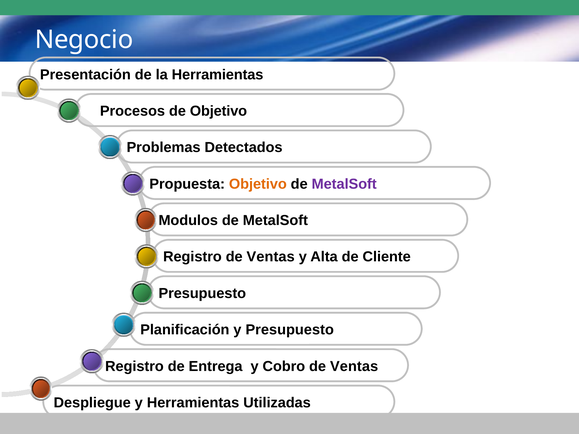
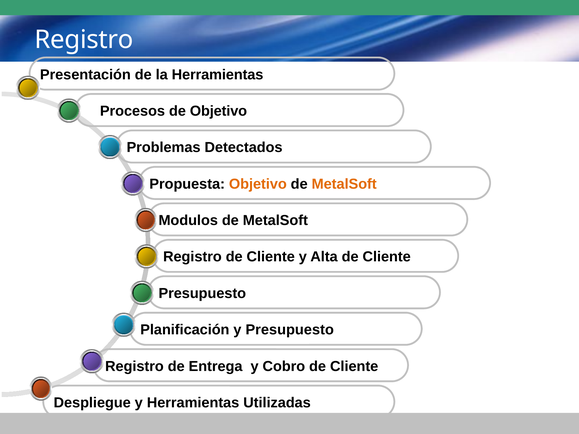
Negocio: Negocio -> Registro (84, 40)
MetalSoft colour: purple -> orange (344, 184)
Ventas: Ventas -> Cliente (271, 257)
Cobro de Ventas: Ventas -> Cliente (354, 366)
